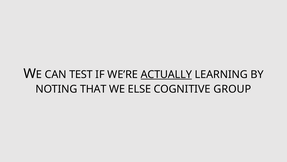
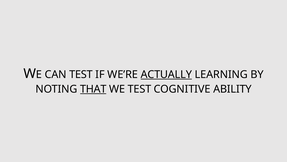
THAT underline: none -> present (93, 89)
WE ELSE: ELSE -> TEST (139, 89)
GROUP: GROUP -> ABILITY (232, 89)
